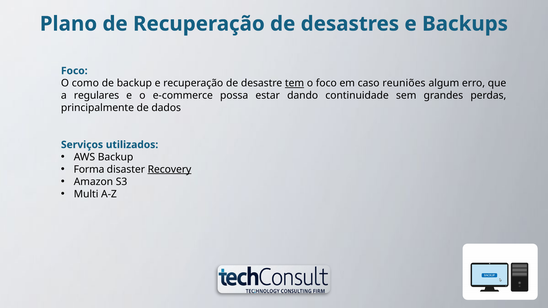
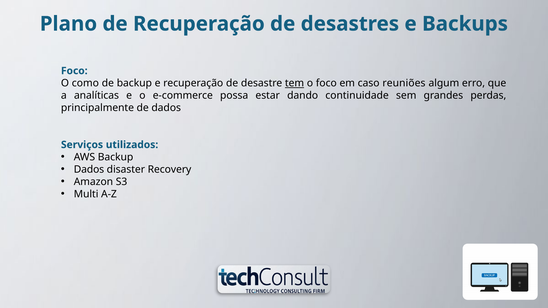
regulares: regulares -> analíticas (96, 96)
Forma: Forma -> Dados (89, 169)
Recovery underline: present -> none (170, 169)
